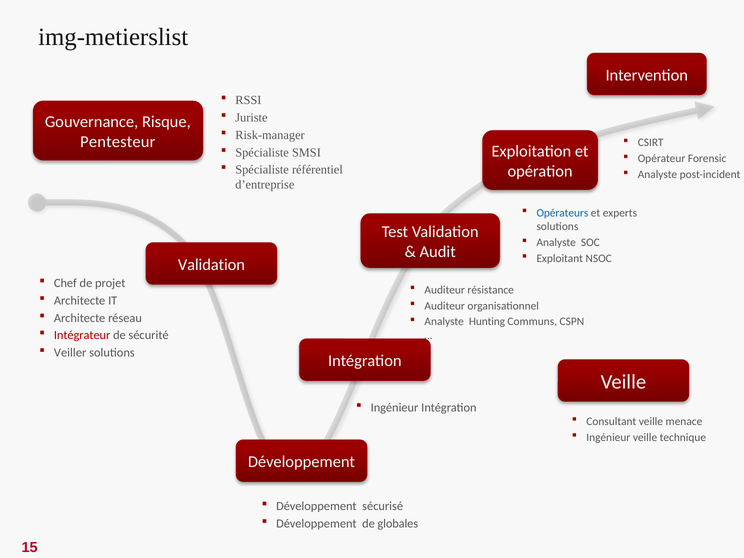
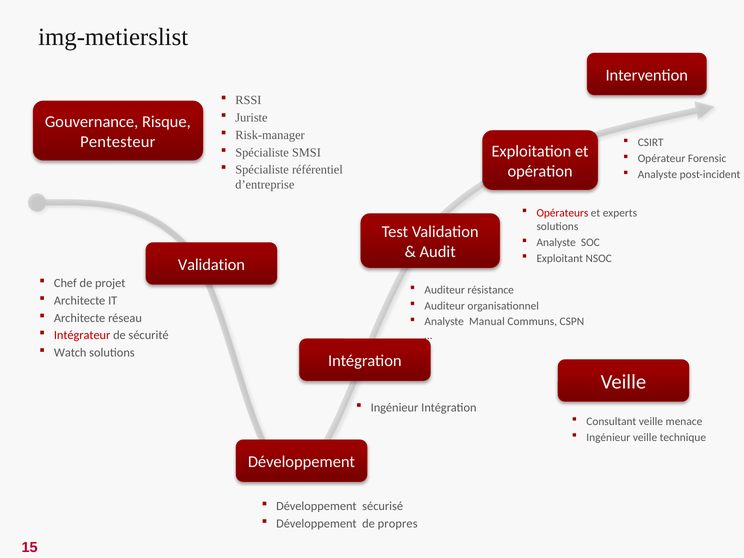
Opérateurs colour: blue -> red (562, 213)
Hunting: Hunting -> Manual (487, 322)
Veiller: Veiller -> Watch (70, 353)
globales: globales -> propres (398, 524)
